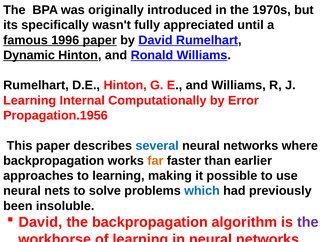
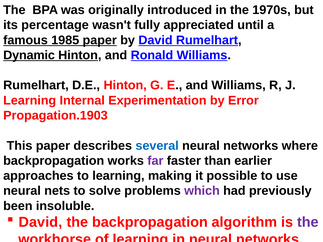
specifically: specifically -> percentage (55, 25)
1996: 1996 -> 1985 (65, 40)
Computationally: Computationally -> Experimentation (157, 101)
Propagation.1956: Propagation.1956 -> Propagation.1903 (55, 116)
far colour: orange -> purple (155, 161)
which colour: blue -> purple (202, 191)
